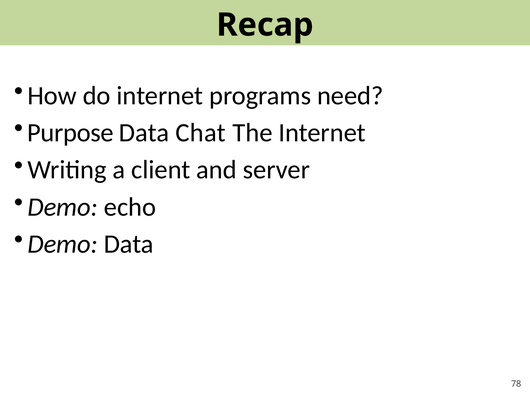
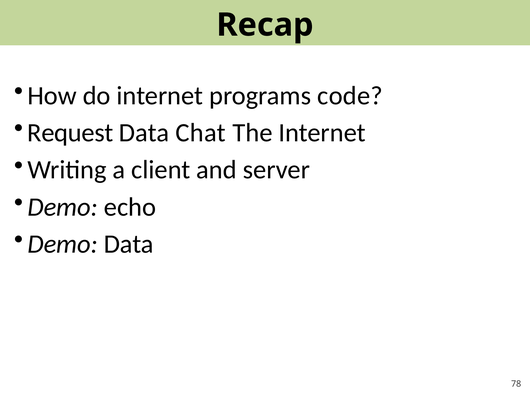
need: need -> code (350, 95)
Purpose: Purpose -> Request (70, 133)
